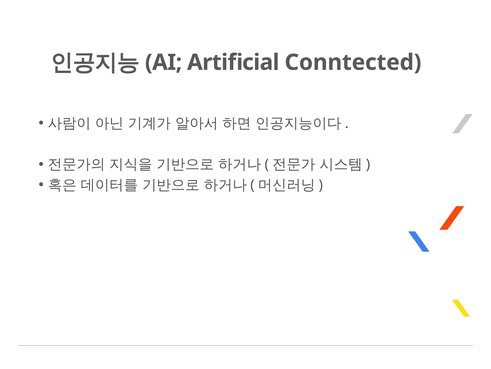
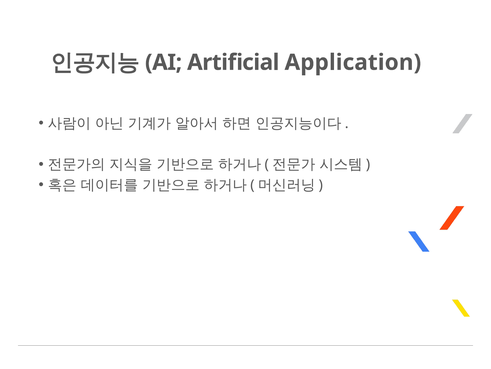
Conntected: Conntected -> Application (353, 62)
